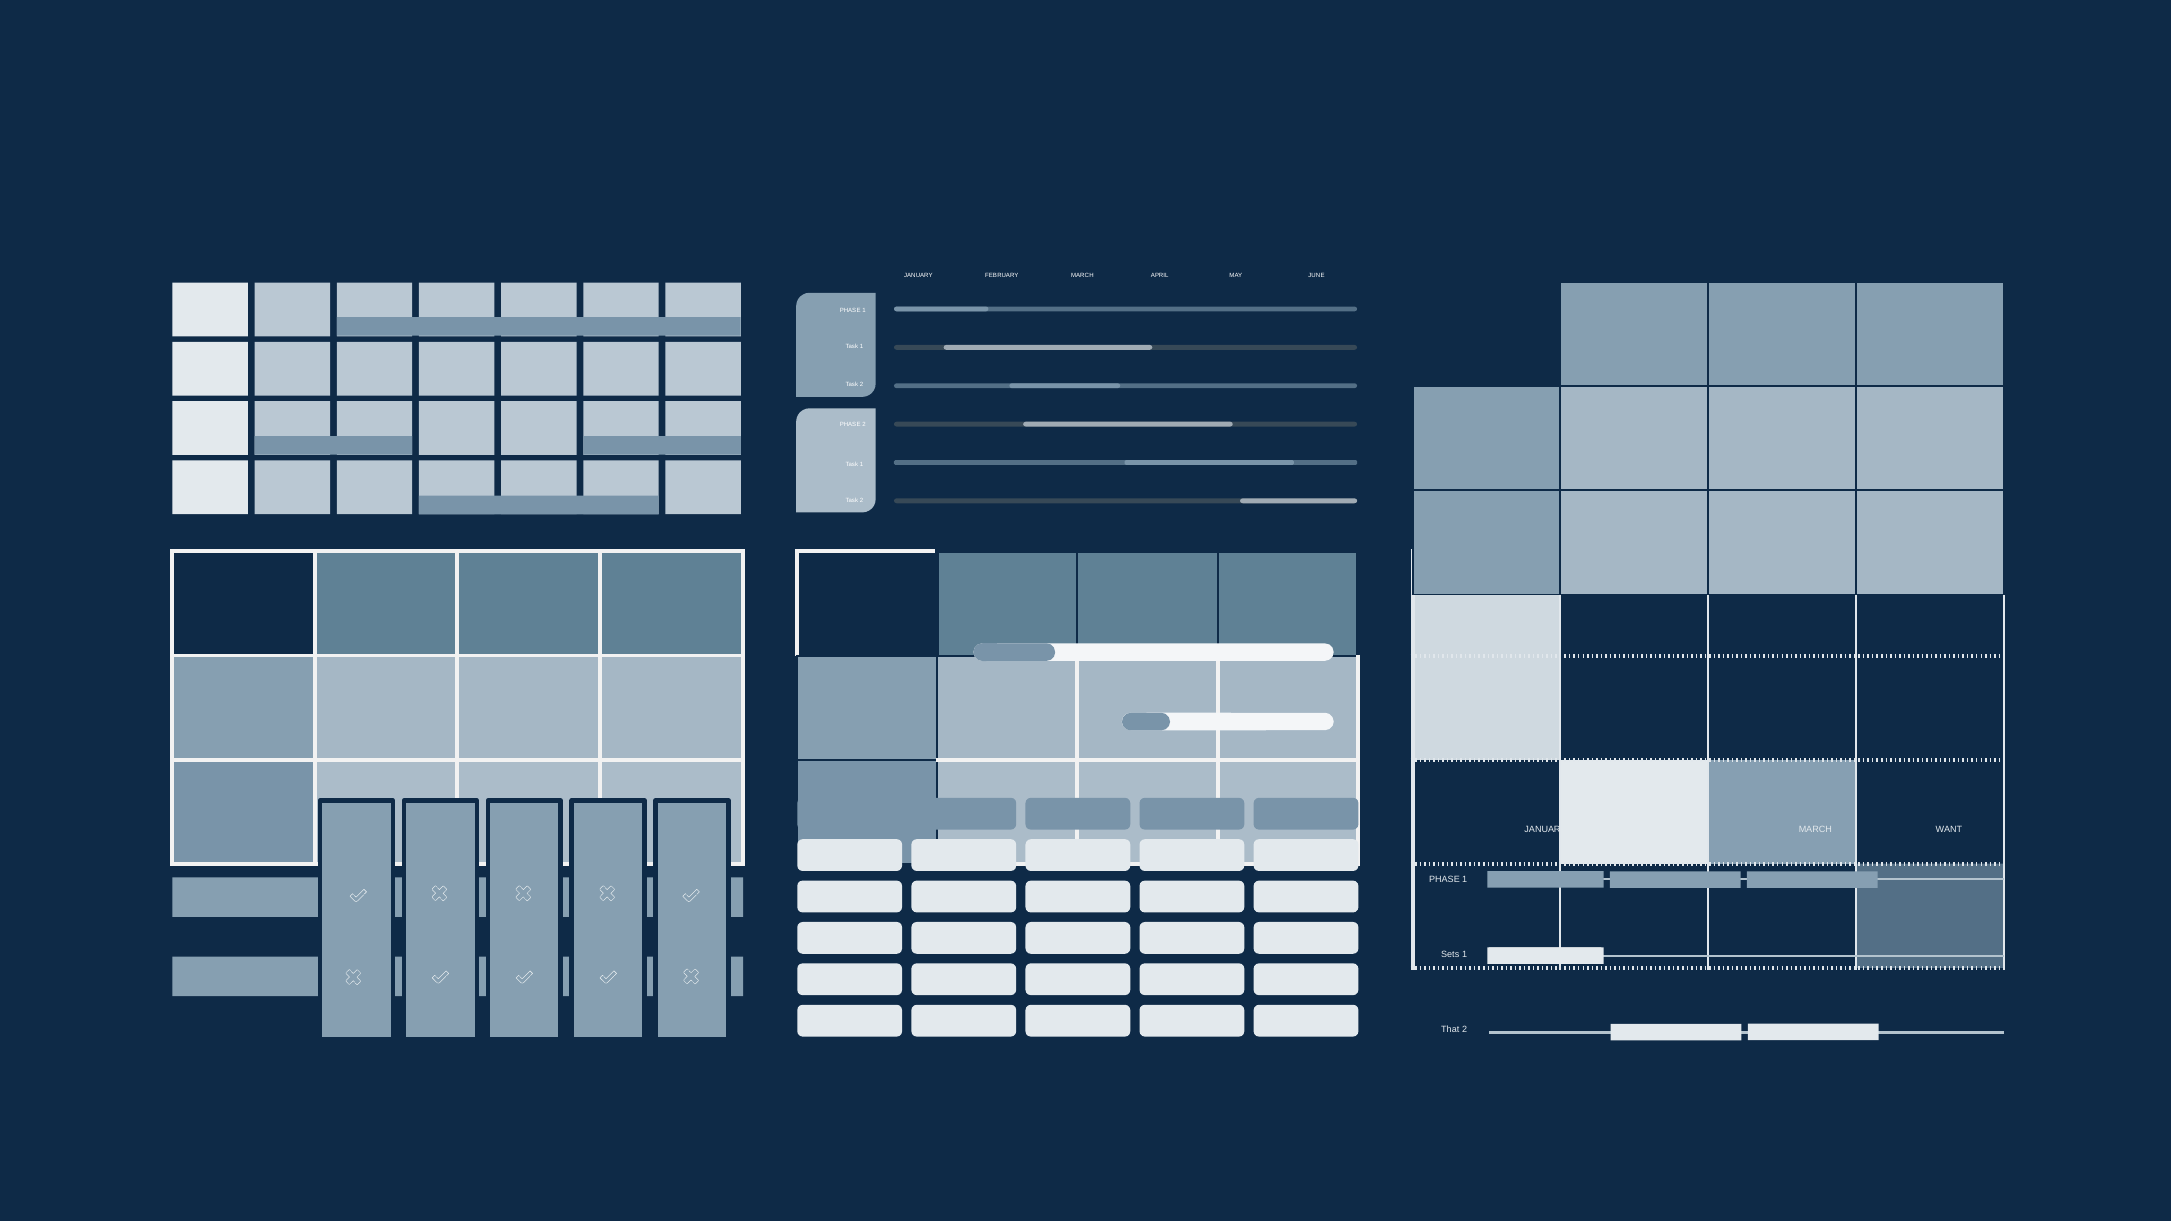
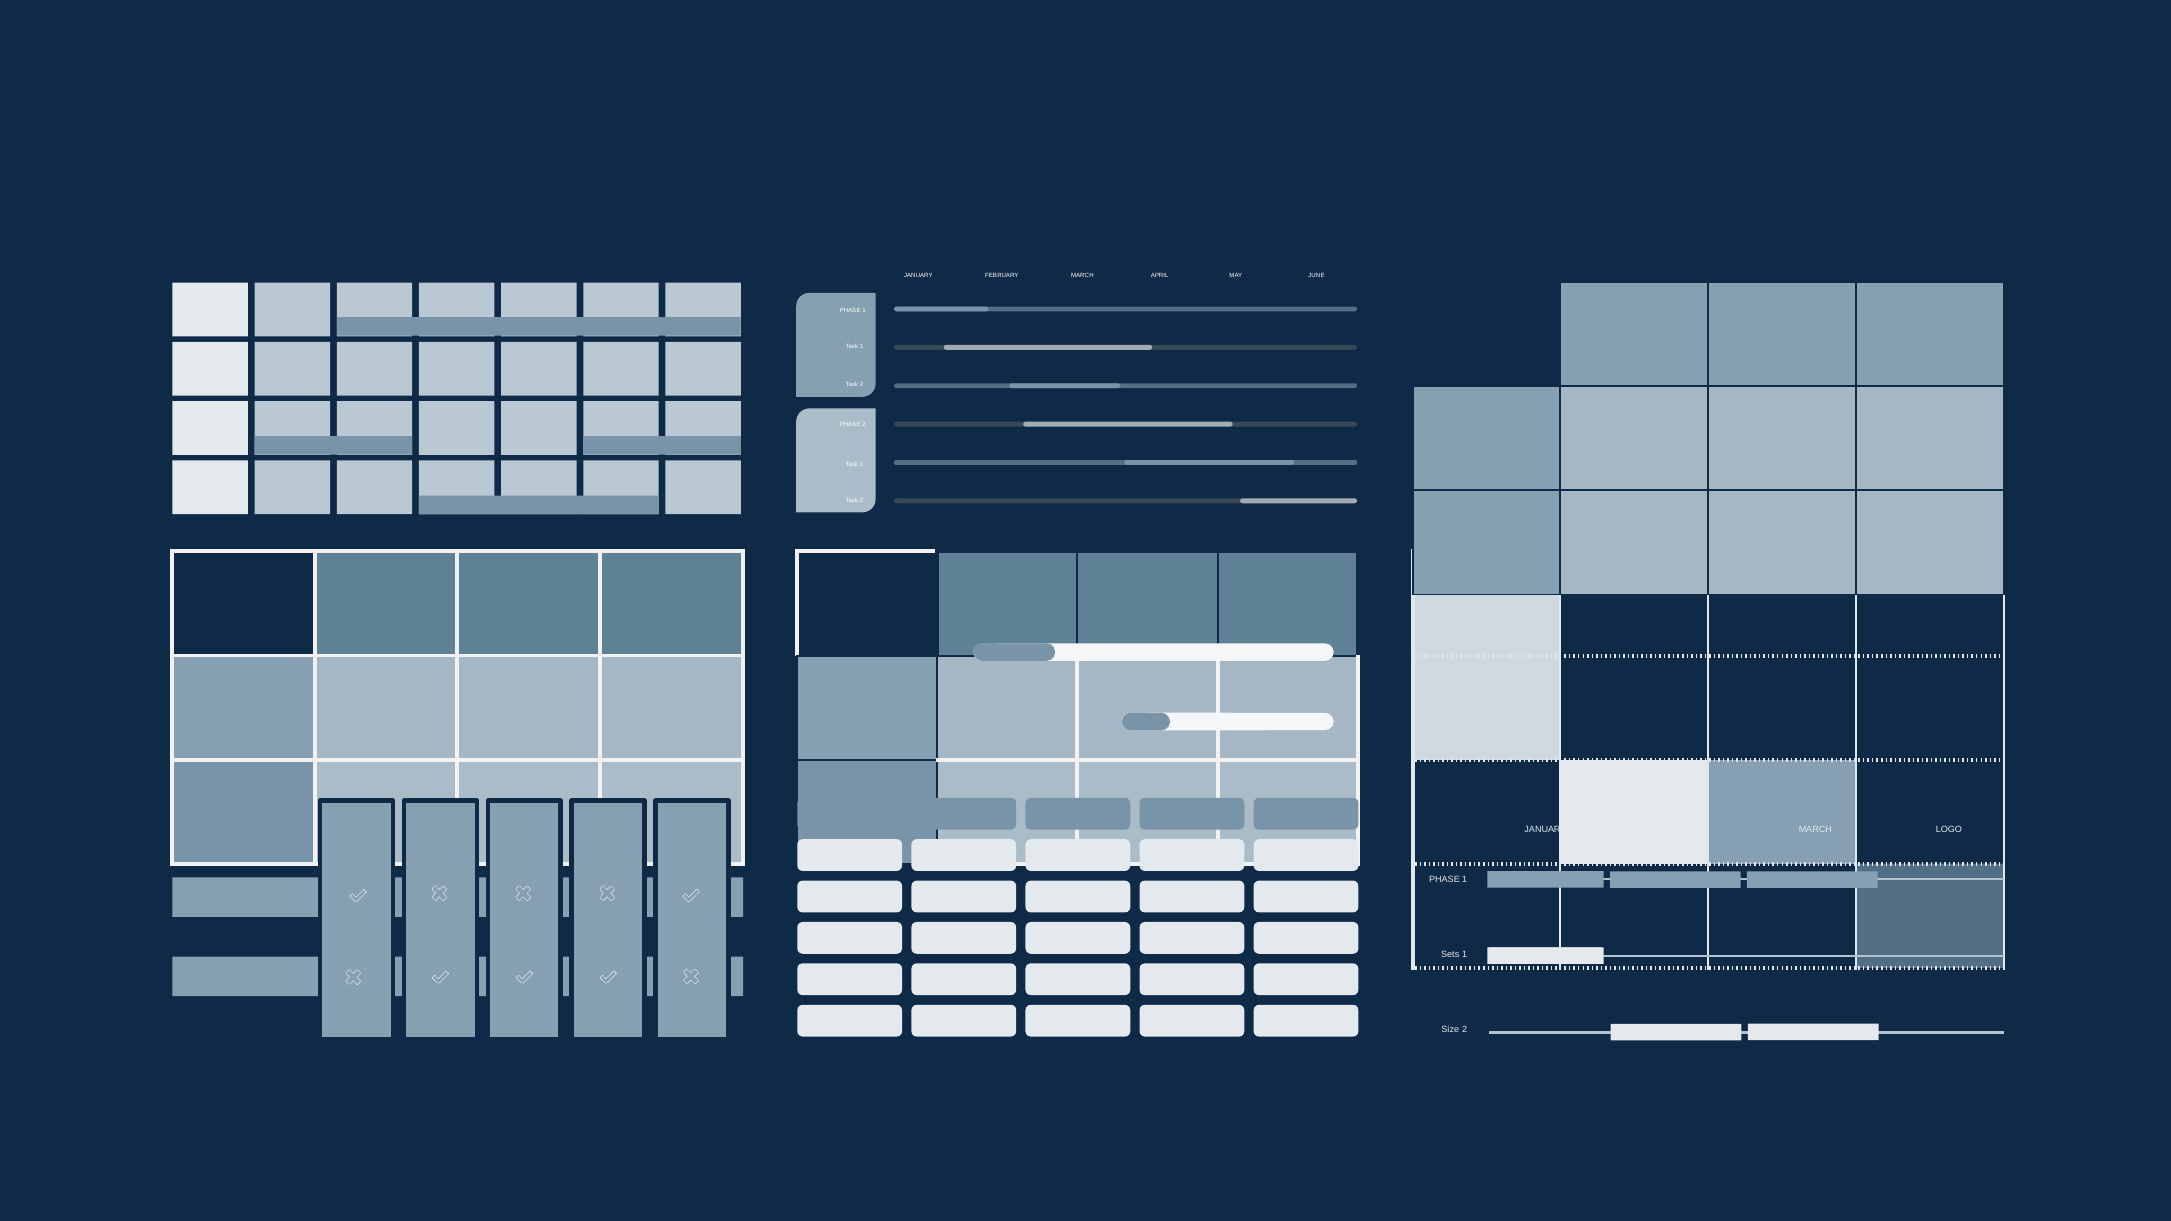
WANT: WANT -> LOGO (1949, 830)
That: That -> Size (1450, 1030)
